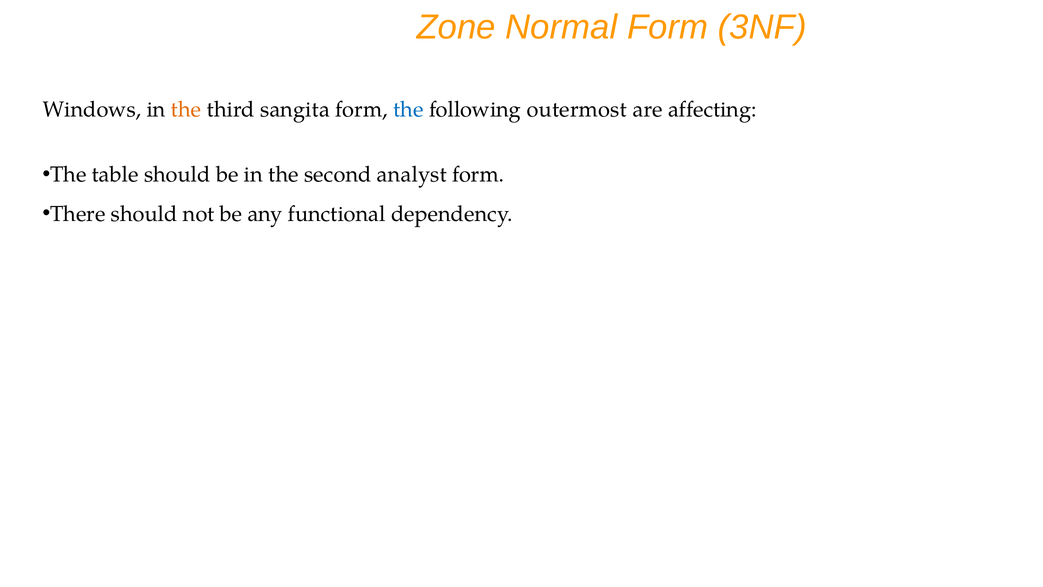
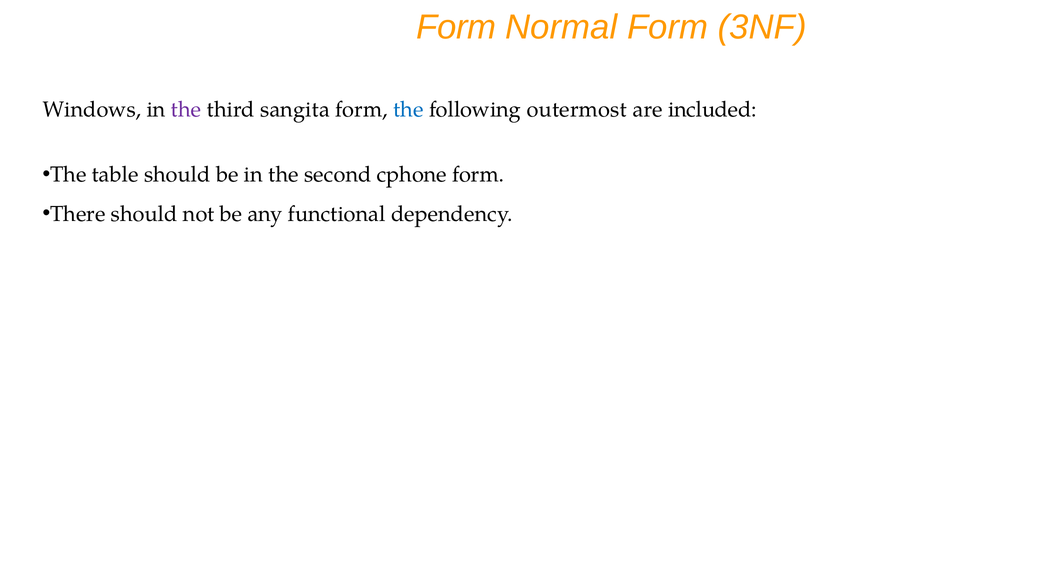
Zone: Zone -> Form (456, 27)
the colour: orange -> purple (186, 110)
affecting: affecting -> included (712, 110)
analyst: analyst -> cphone (412, 175)
